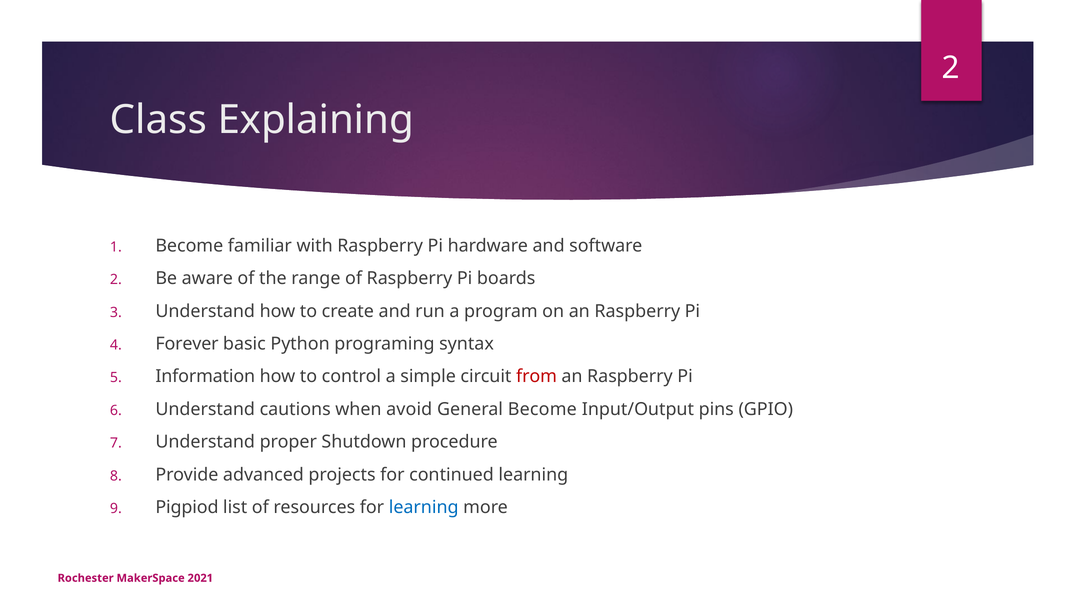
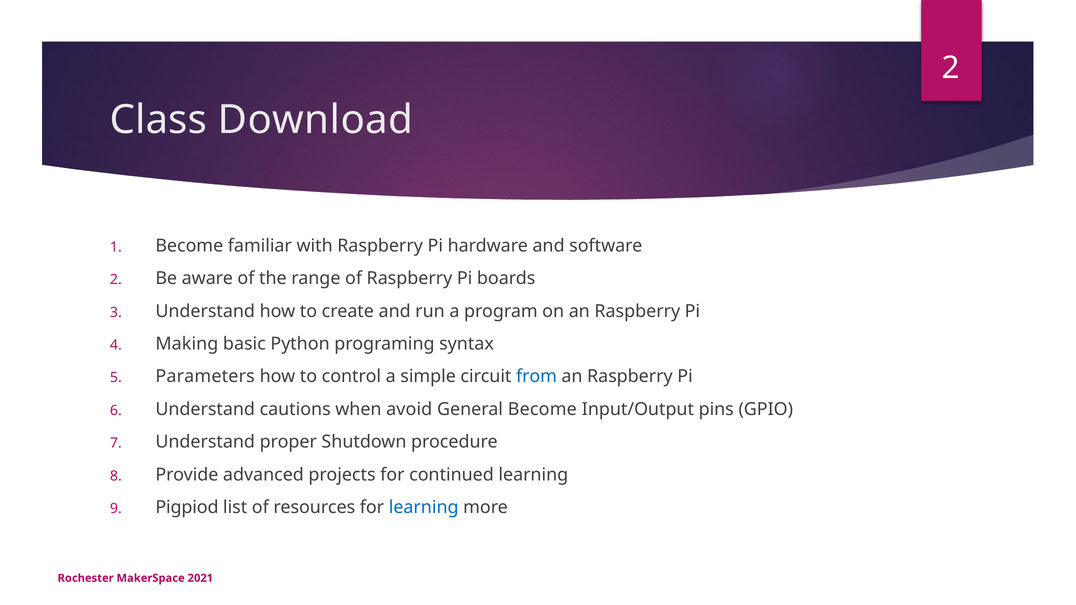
Explaining: Explaining -> Download (315, 120)
Forever: Forever -> Making (187, 344)
Information: Information -> Parameters (205, 377)
from colour: red -> blue (537, 377)
